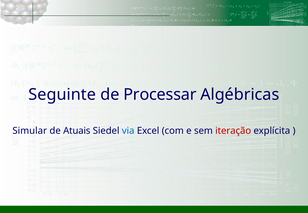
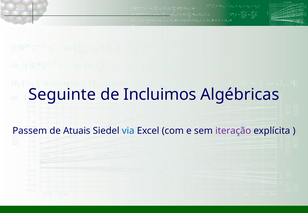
Processar: Processar -> Incluimos (160, 95)
Simular: Simular -> Passem (30, 131)
iteração colour: red -> purple (233, 131)
